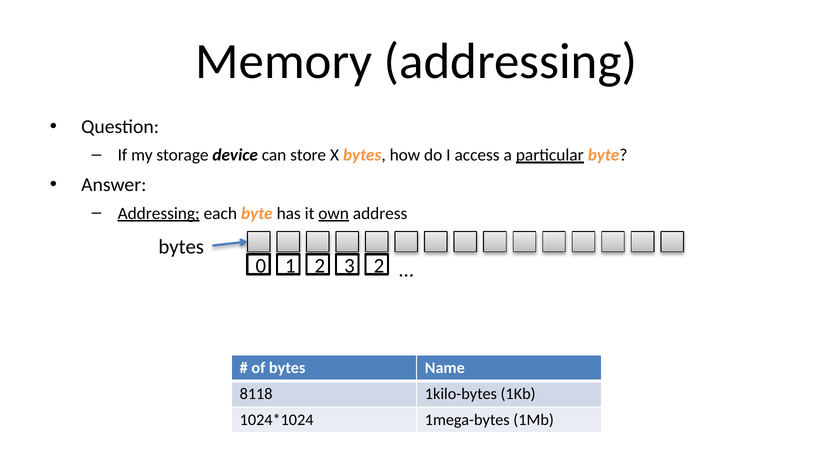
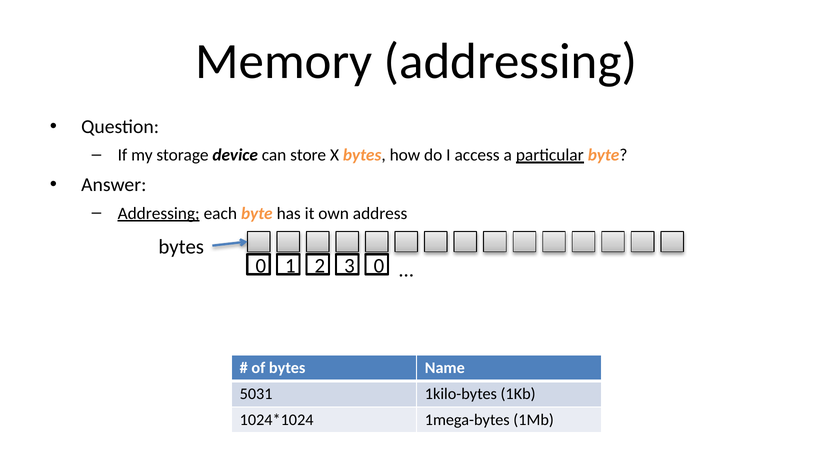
own underline: present -> none (334, 214)
3 2: 2 -> 0 (379, 266)
8118: 8118 -> 5031 (256, 394)
